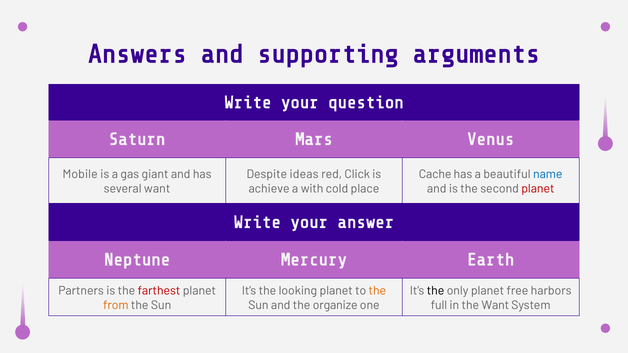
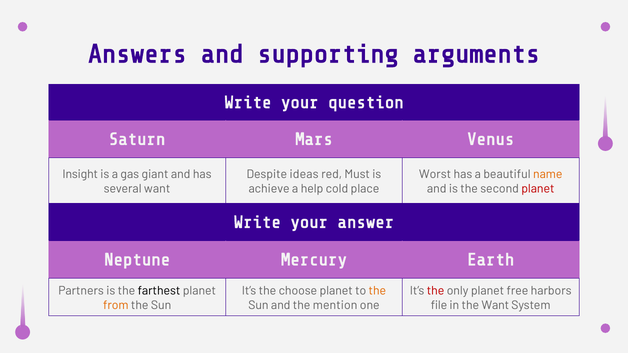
Mobile: Mobile -> Insight (80, 174)
Click: Click -> Must (357, 174)
Cache: Cache -> Worst (435, 174)
name colour: blue -> orange (548, 174)
with: with -> help (312, 189)
farthest colour: red -> black (159, 291)
looking: looking -> choose (298, 291)
the colour: black -> red (436, 291)
organize: organize -> mention (335, 306)
full: full -> file (439, 306)
